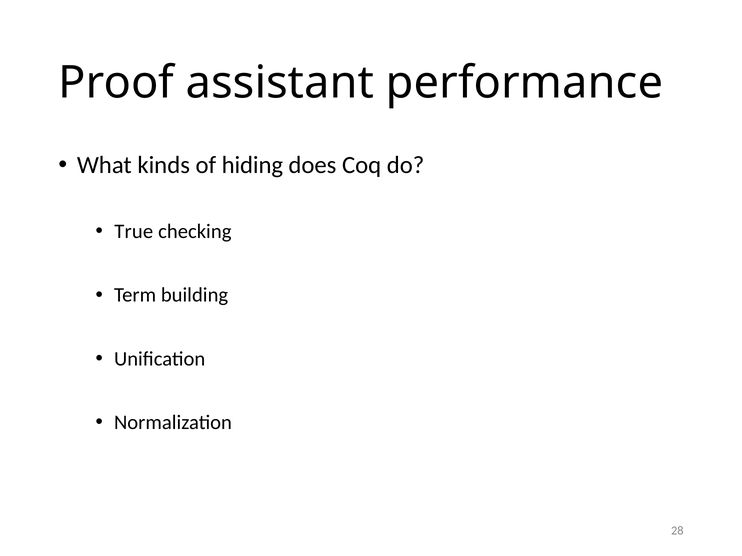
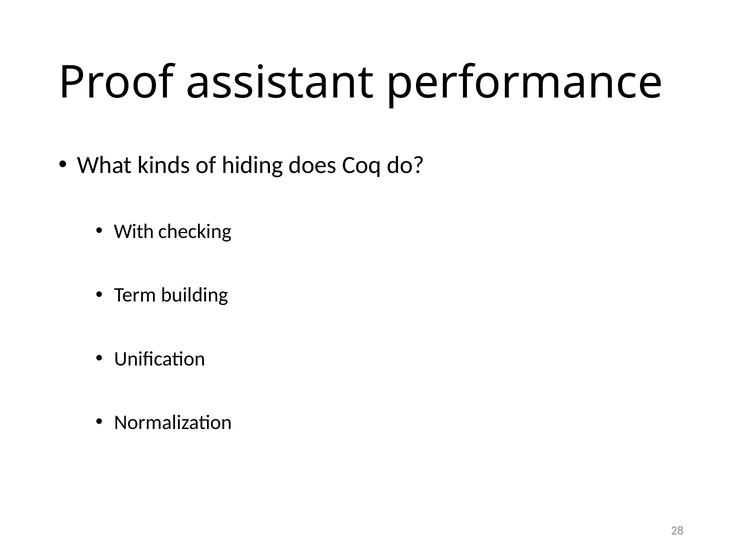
True: True -> With (134, 232)
